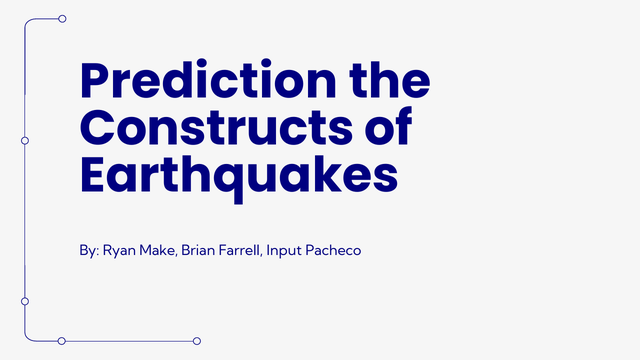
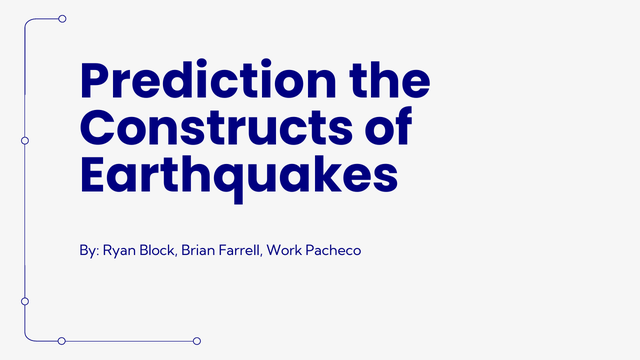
Make: Make -> Block (159, 251)
Input: Input -> Work (284, 251)
